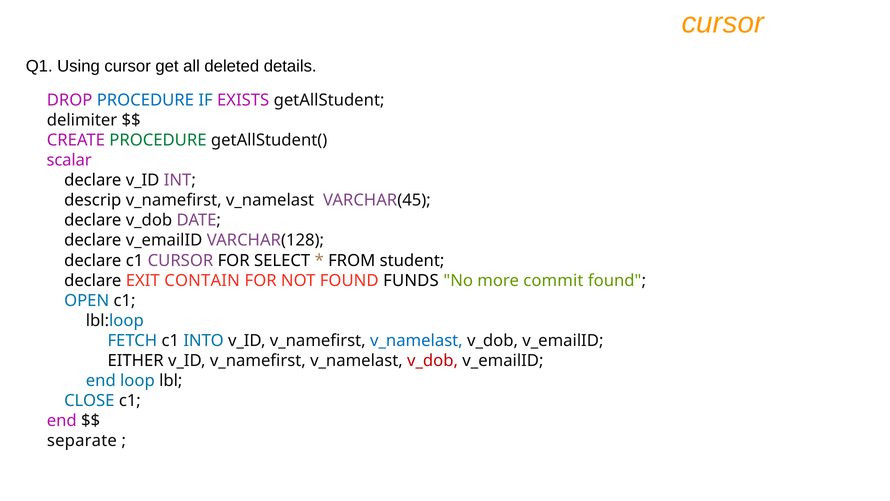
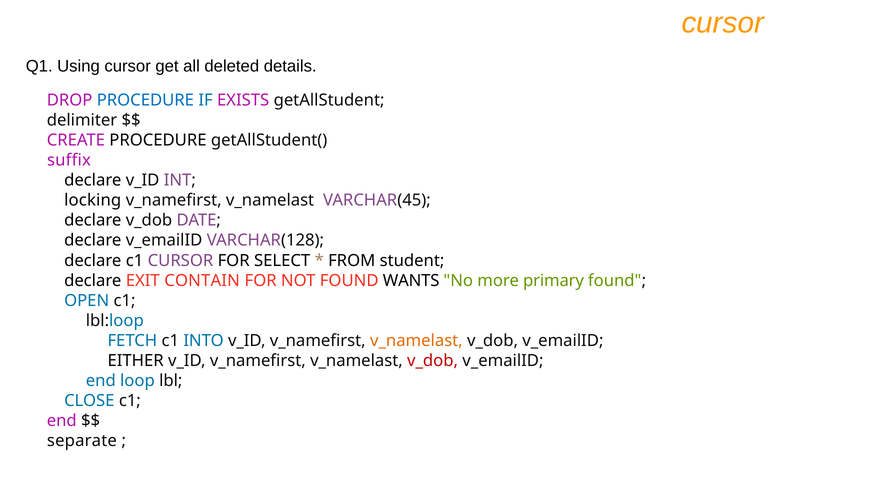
PROCEDURE colour: green -> black (158, 140)
scalar: scalar -> suffix (69, 160)
descrip: descrip -> locking (93, 200)
FUNDS: FUNDS -> WANTS (411, 280)
commit: commit -> primary (554, 280)
v_namelast colour: blue -> orange (416, 340)
